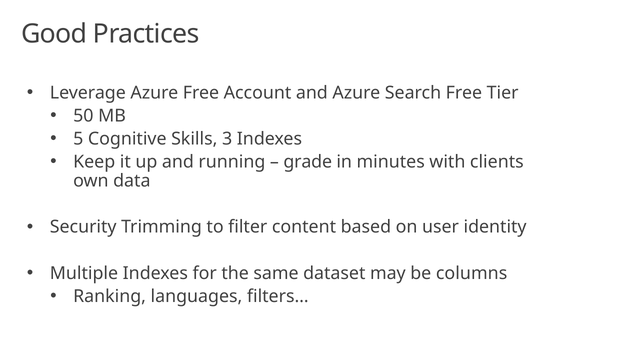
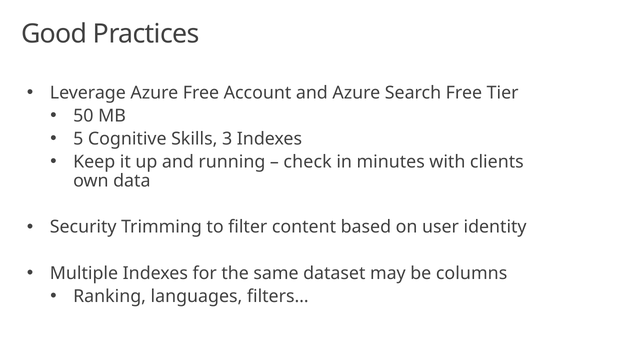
grade: grade -> check (308, 162)
